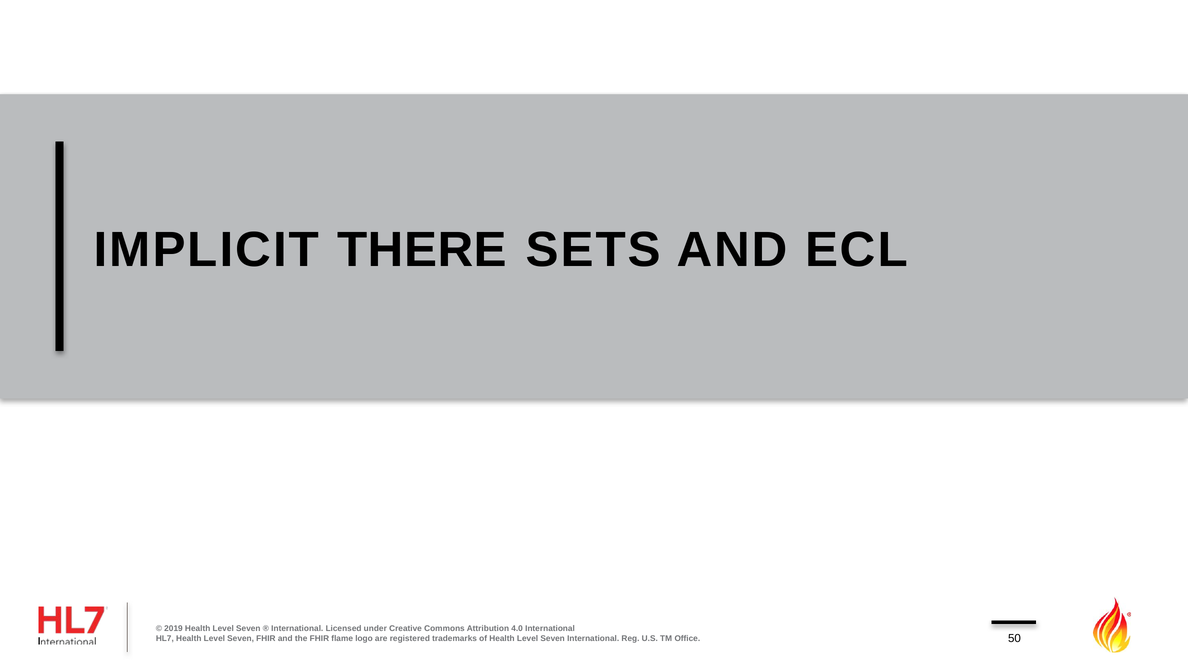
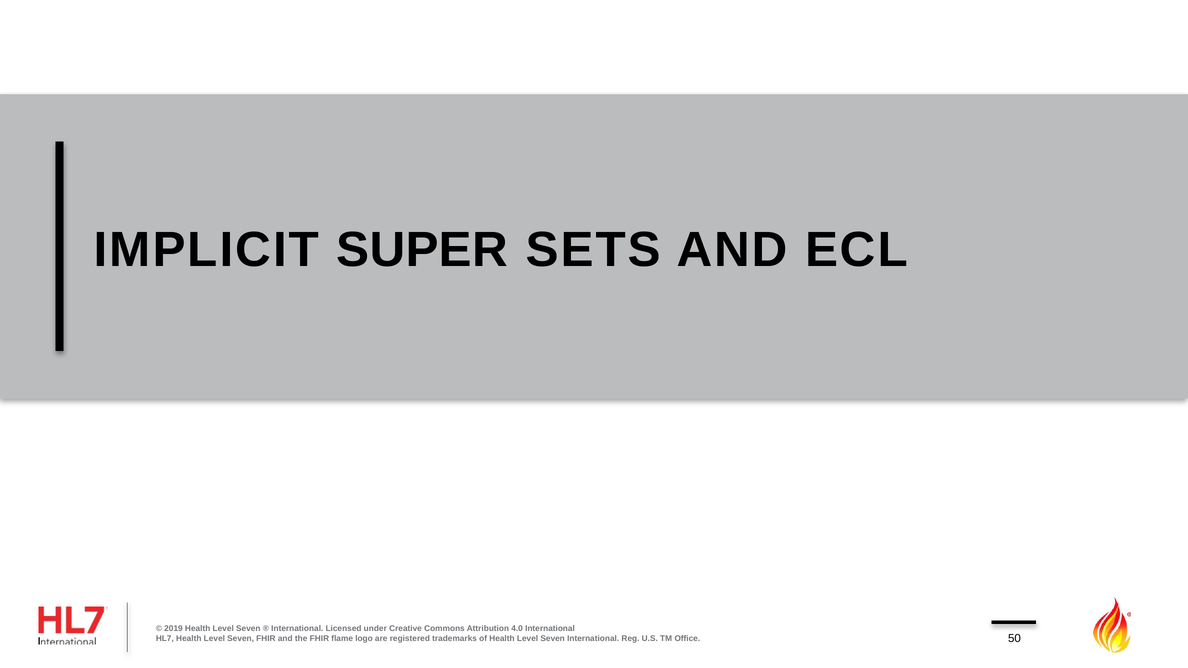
THERE: THERE -> SUPER (422, 250)
